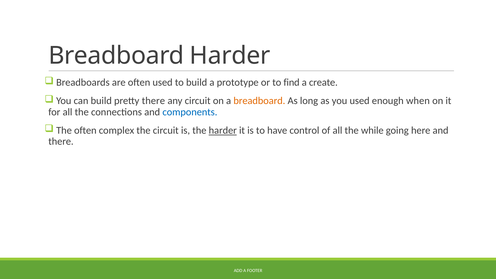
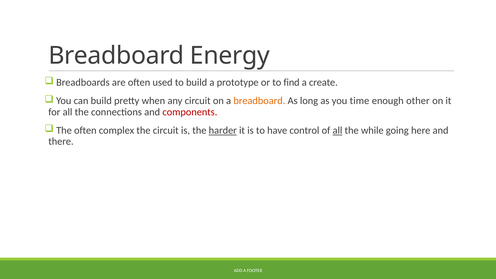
Breadboard Harder: Harder -> Energy (230, 56)
pretty there: there -> when (153, 101)
you used: used -> time (360, 101)
when: when -> other (418, 101)
components colour: blue -> red (190, 112)
all underline: none -> present (337, 130)
